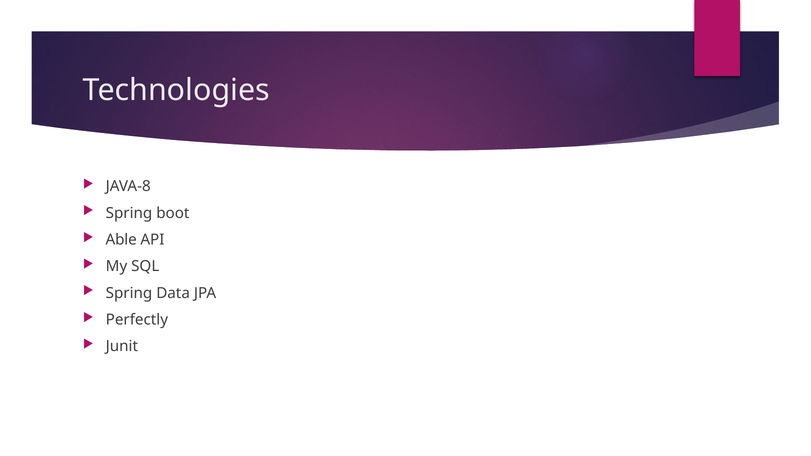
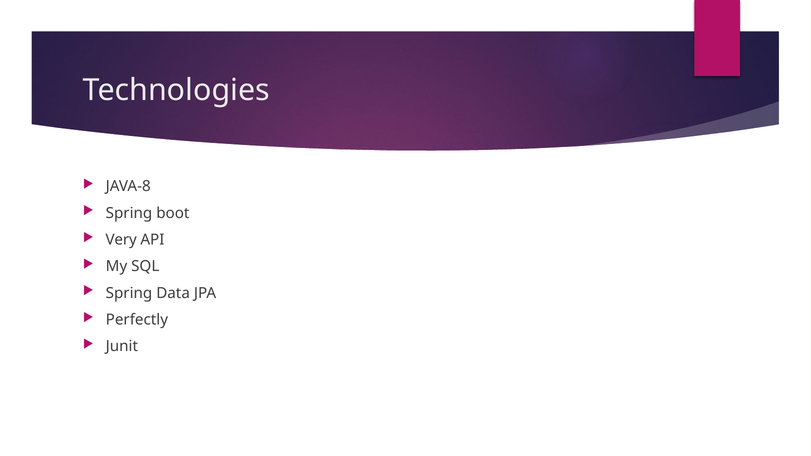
Able: Able -> Very (121, 240)
